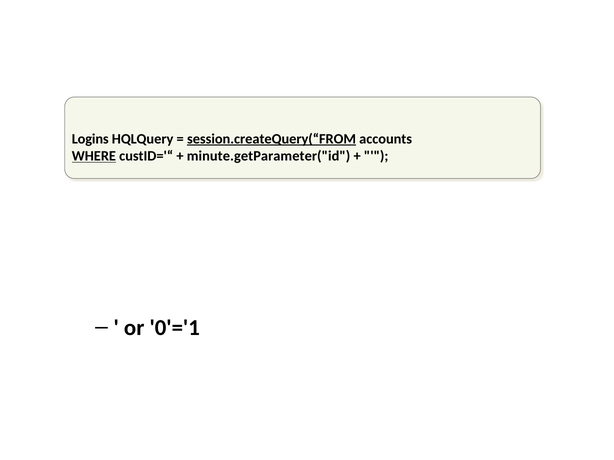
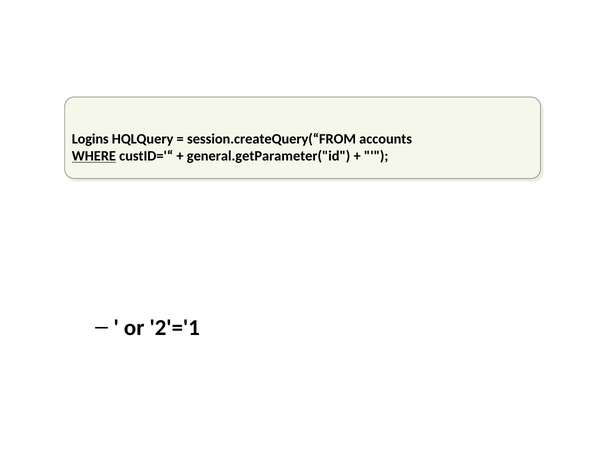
session.createQuery(“FROM underline: present -> none (272, 139)
minute.getParameter("id: minute.getParameter("id -> general.getParameter("id (269, 156)
0'='1: 0'='1 -> 2'='1 (175, 328)
